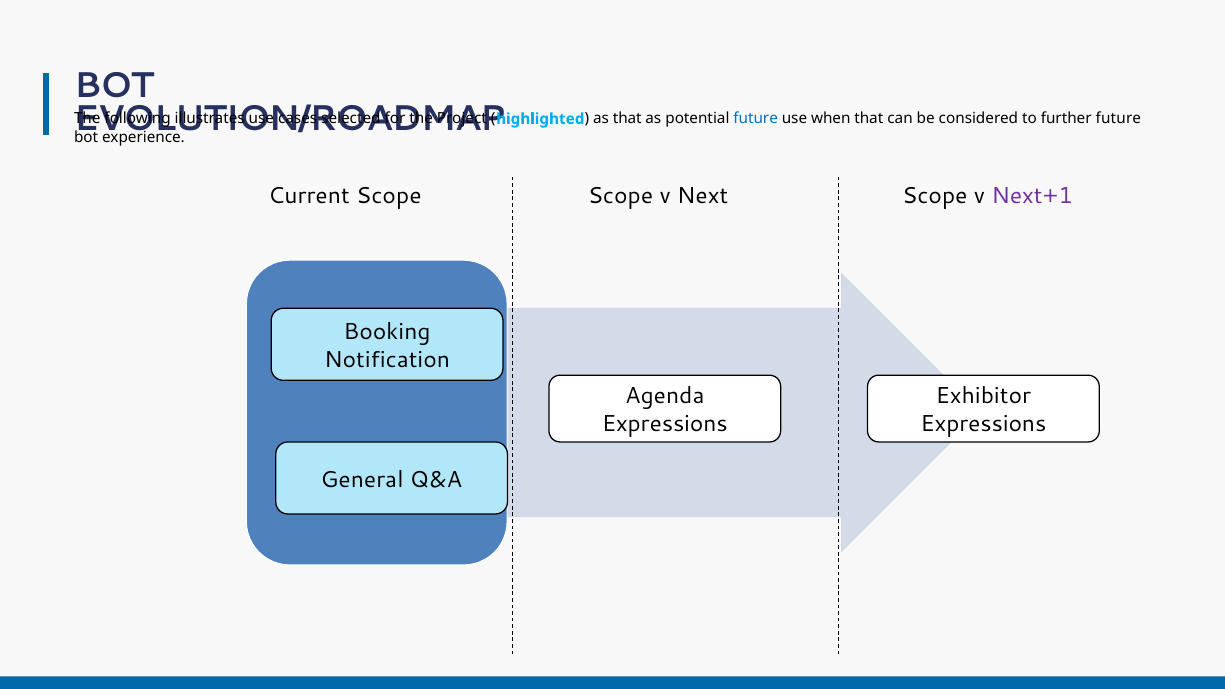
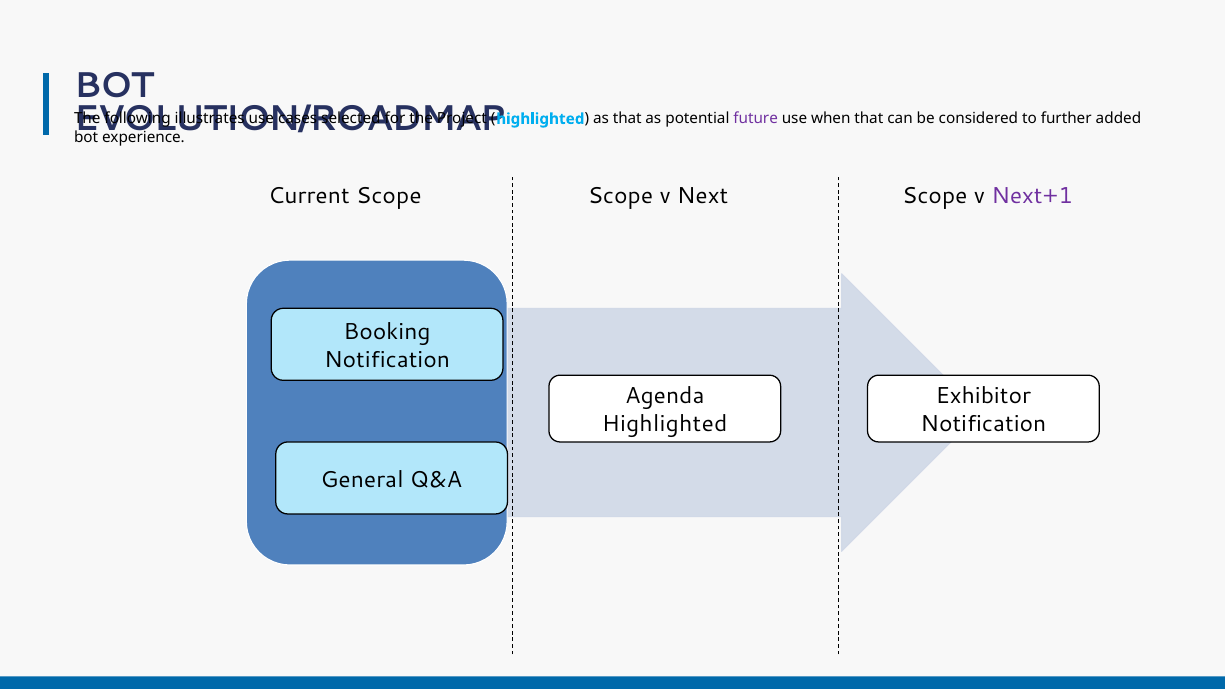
future colour: blue -> purple (756, 119)
further future: future -> added (1118, 119)
Expressions: Expressions -> Highlighted (665, 424)
Expressions: Expressions -> Notification (983, 424)
